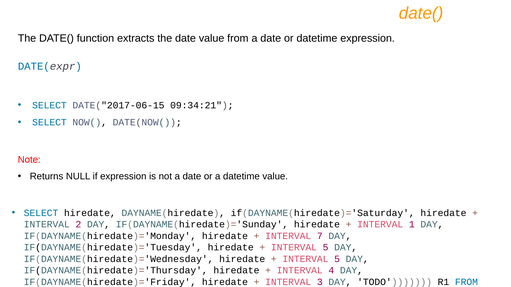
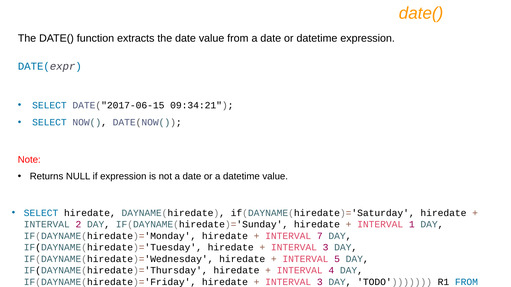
5: 5 -> 3 (326, 248)
